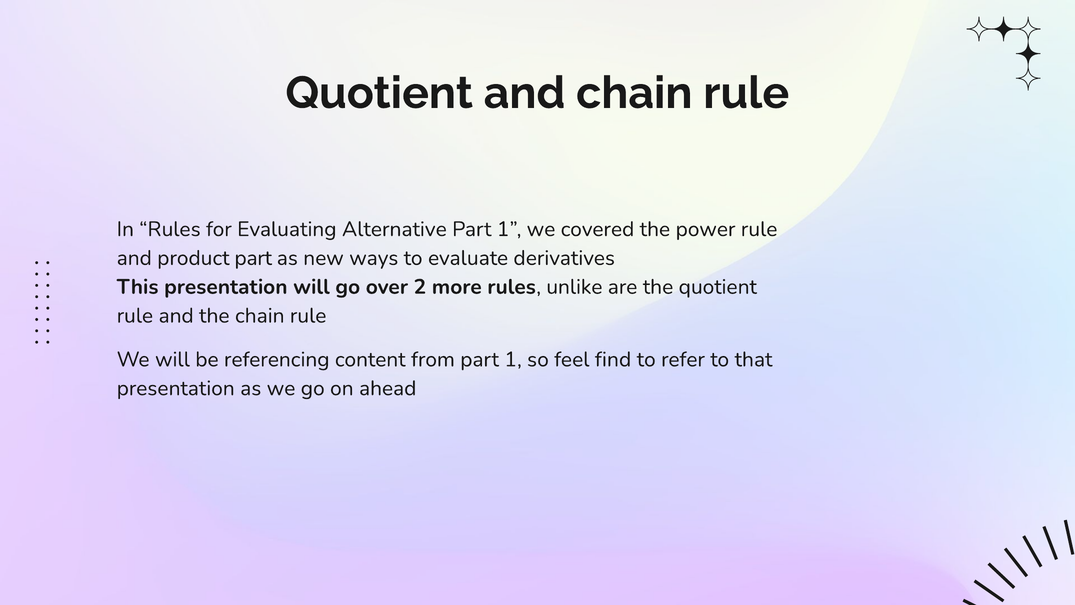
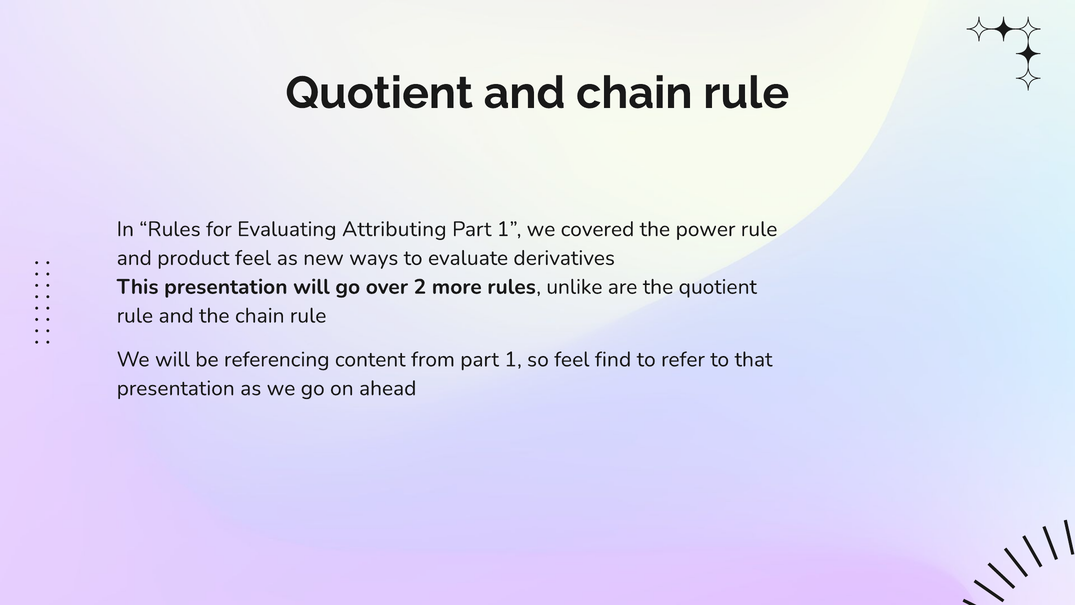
Alternative: Alternative -> Attributing (394, 229)
product part: part -> feel (253, 258)
